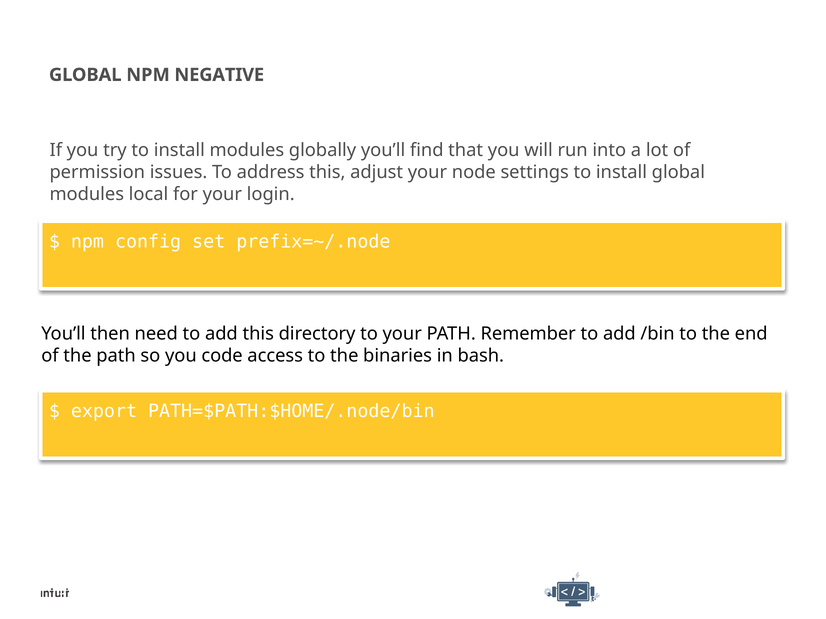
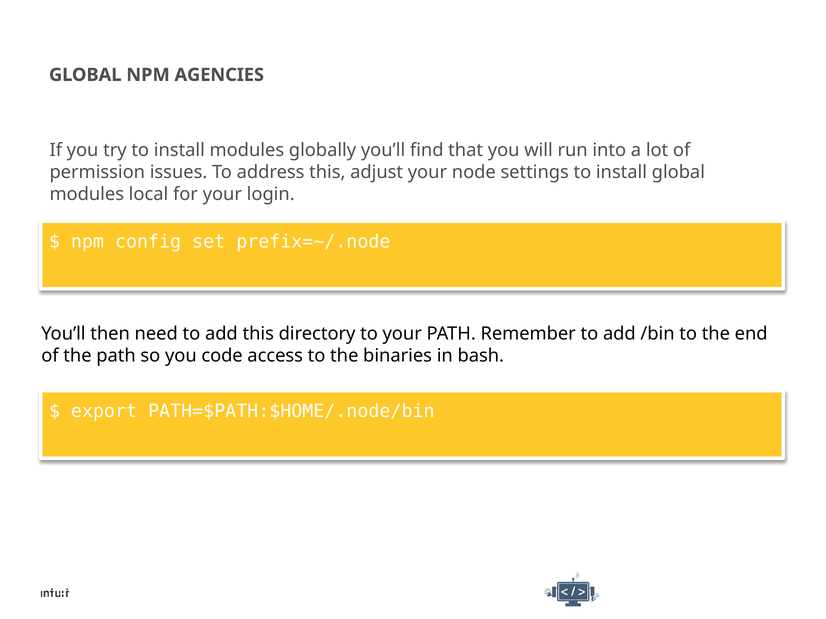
NEGATIVE: NEGATIVE -> AGENCIES (219, 75)
